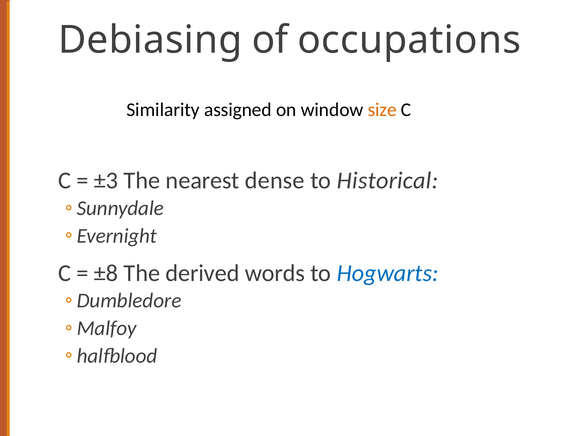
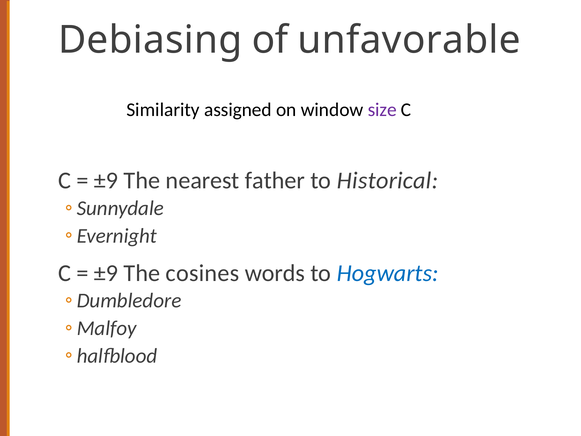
occupations: occupations -> unfavorable (409, 40)
size colour: orange -> purple (382, 110)
±3: ±3 -> ±9 (106, 180)
dense: dense -> father (275, 180)
±8: ±8 -> ±9 (106, 273)
derived: derived -> cosines (202, 273)
